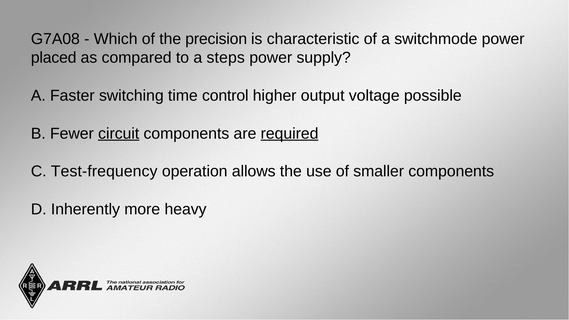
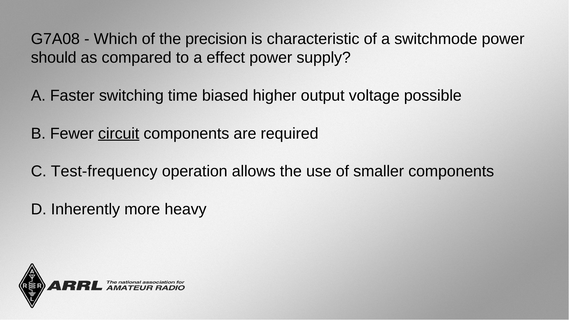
placed: placed -> should (54, 58)
steps: steps -> effect (226, 58)
control: control -> biased (225, 96)
required underline: present -> none (290, 134)
